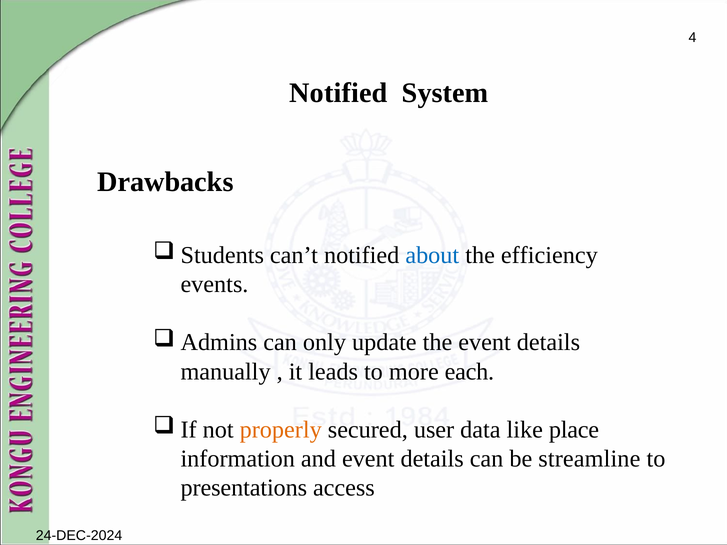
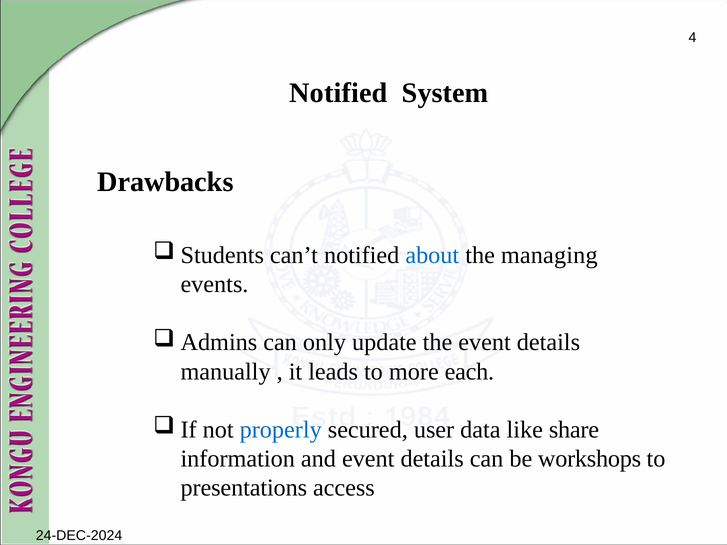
efficiency: efficiency -> managing (549, 255)
properly colour: orange -> blue (281, 430)
place: place -> share (574, 430)
streamline: streamline -> workshops (590, 459)
